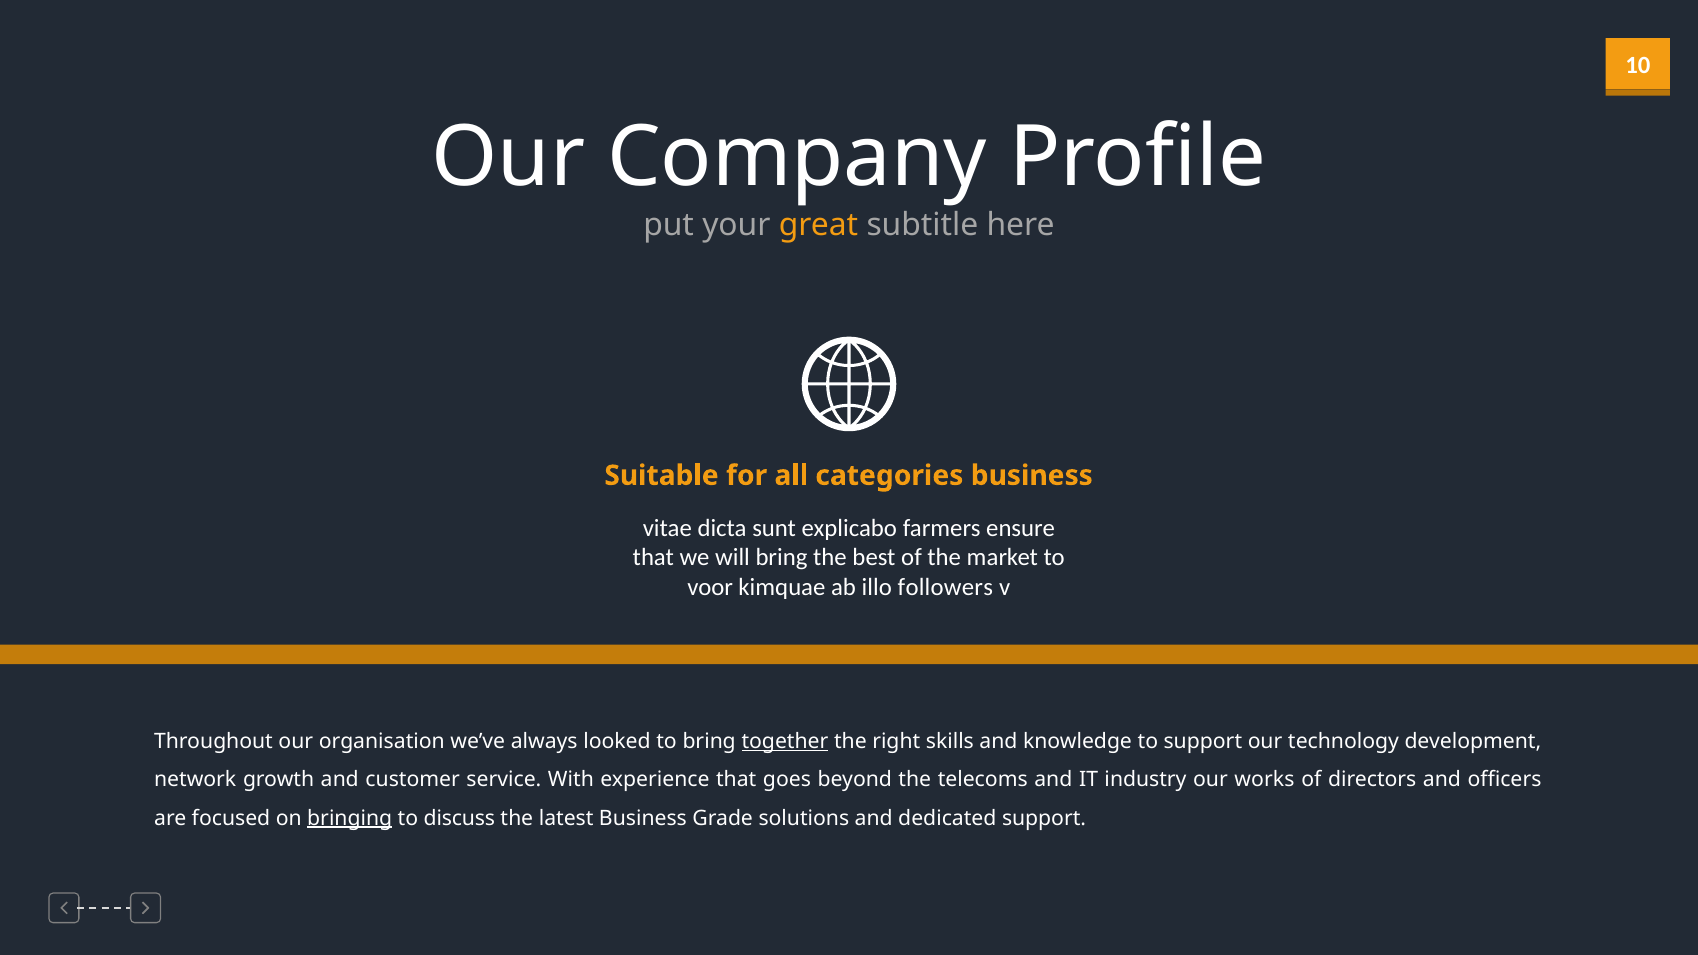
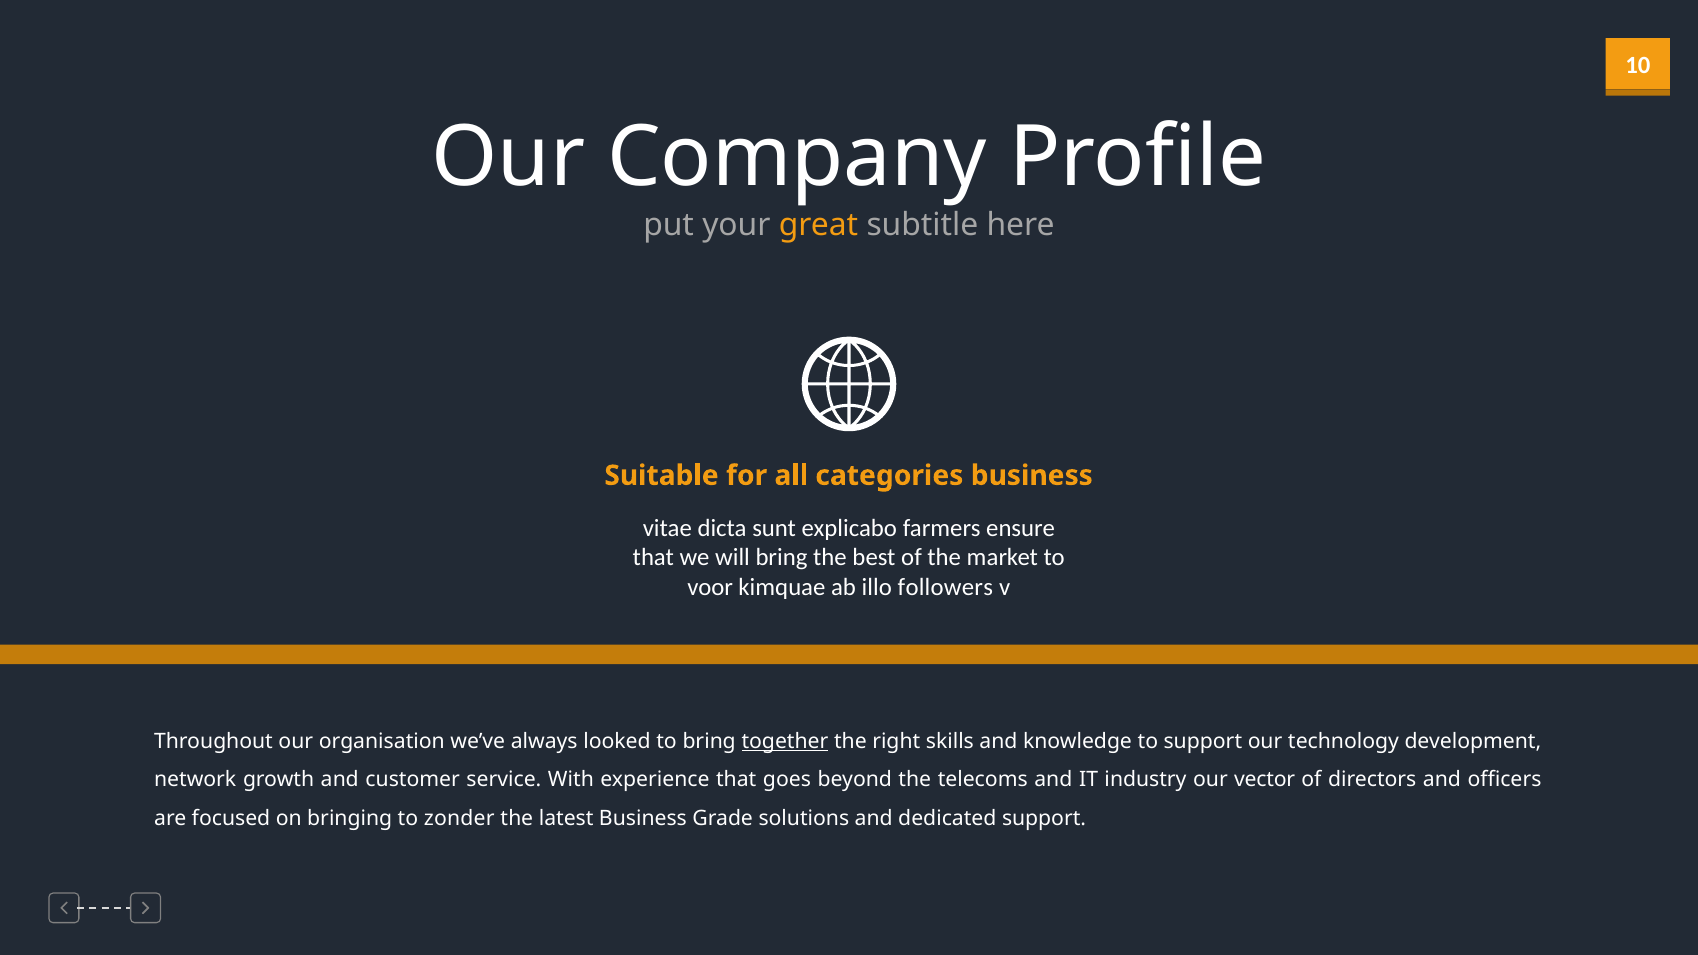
works: works -> vector (1265, 780)
bringing underline: present -> none (350, 818)
discuss: discuss -> zonder (459, 818)
